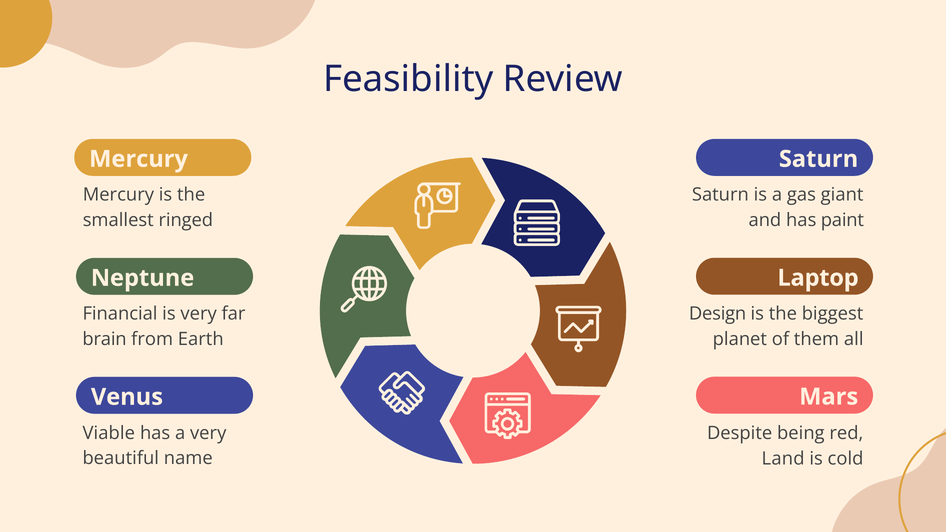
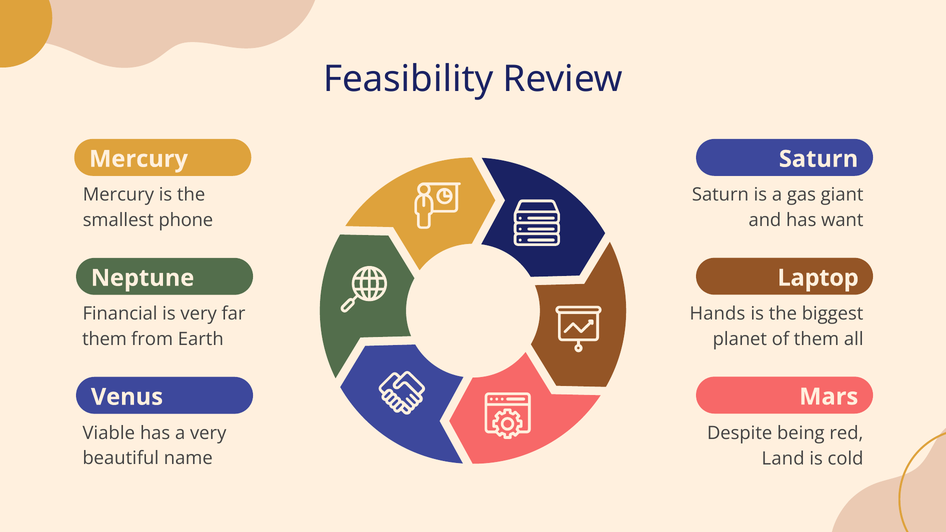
ringed: ringed -> phone (186, 220)
paint: paint -> want (842, 220)
Design: Design -> Hands (717, 314)
brain: brain -> them (105, 339)
